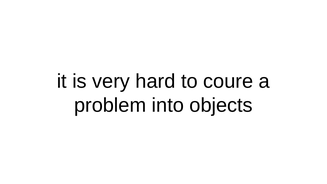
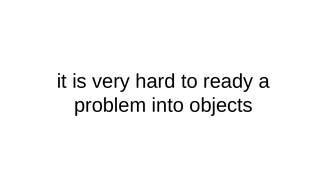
coure: coure -> ready (228, 81)
